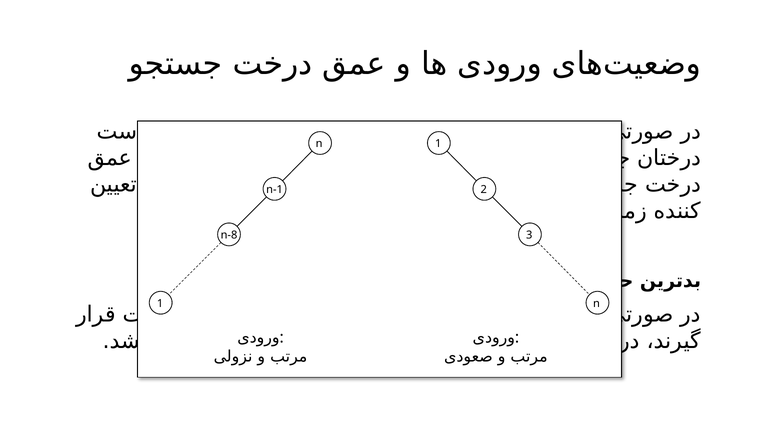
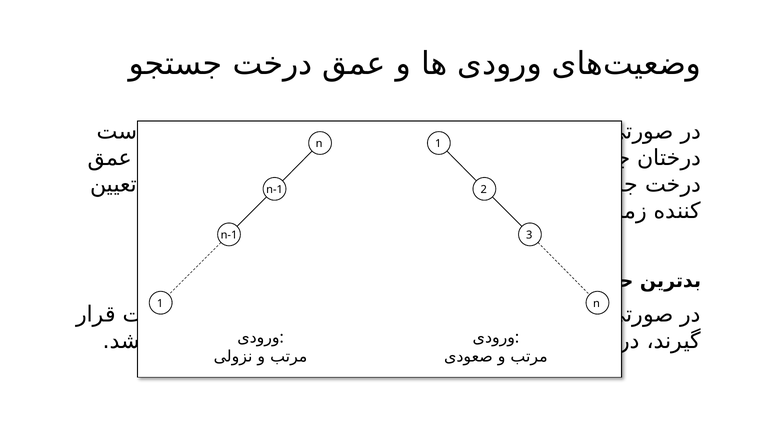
n-8: n-8 -> n-1 (229, 235)
